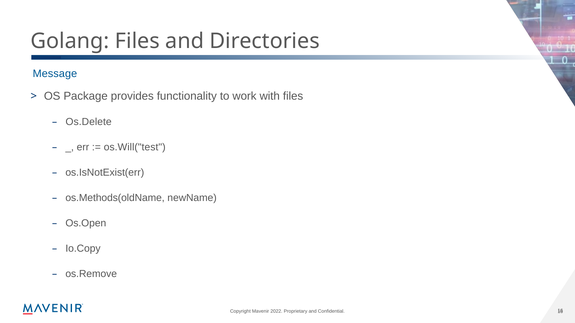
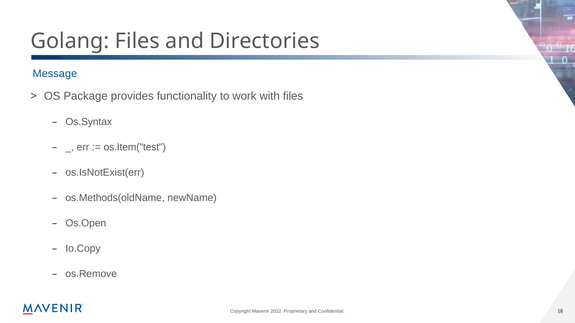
Os.Delete: Os.Delete -> Os.Syntax (89, 122)
os.Will("test: os.Will("test -> os.Item("test (135, 147)
